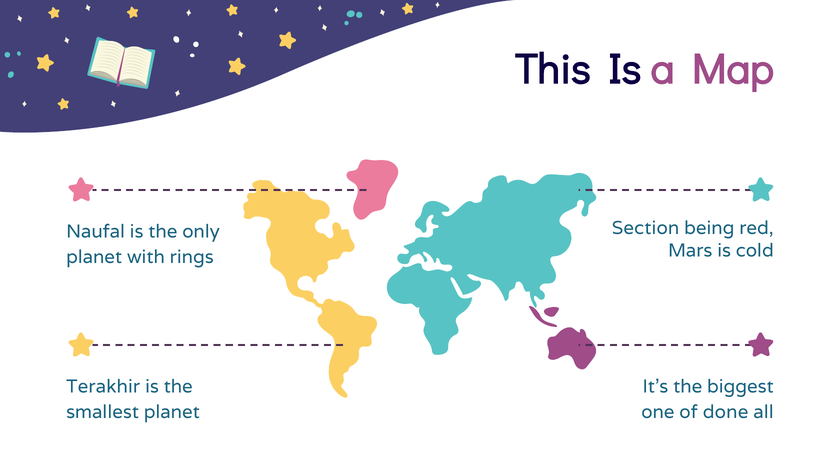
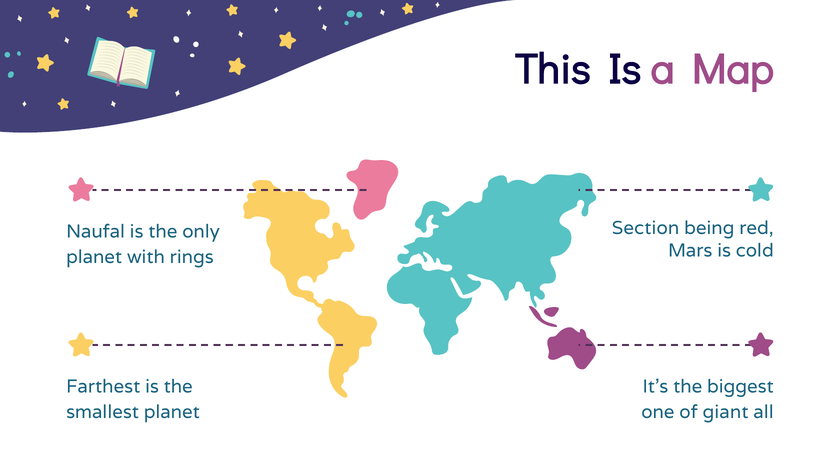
Terakhir: Terakhir -> Farthest (103, 386)
done: done -> giant (726, 412)
